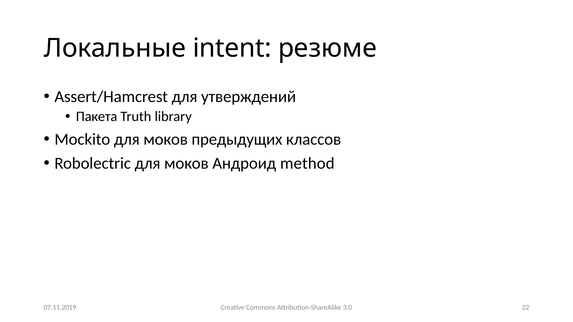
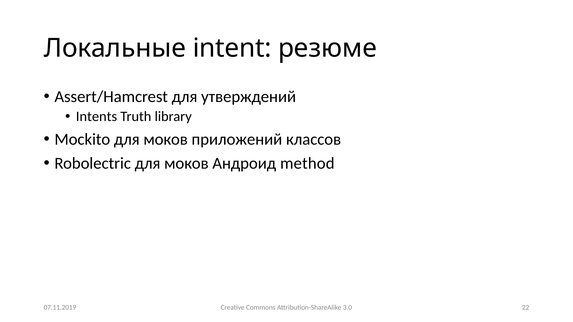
Пакета: Пакета -> Intents (97, 117)
предыдущих: предыдущих -> приложений (237, 139)
